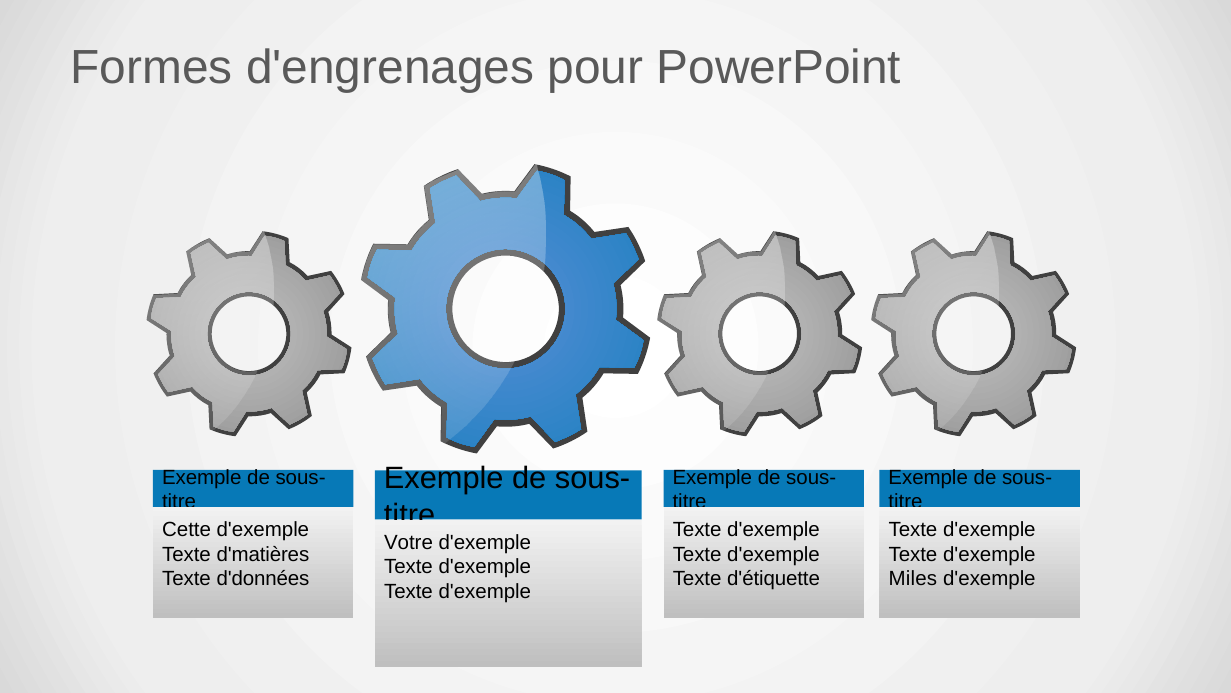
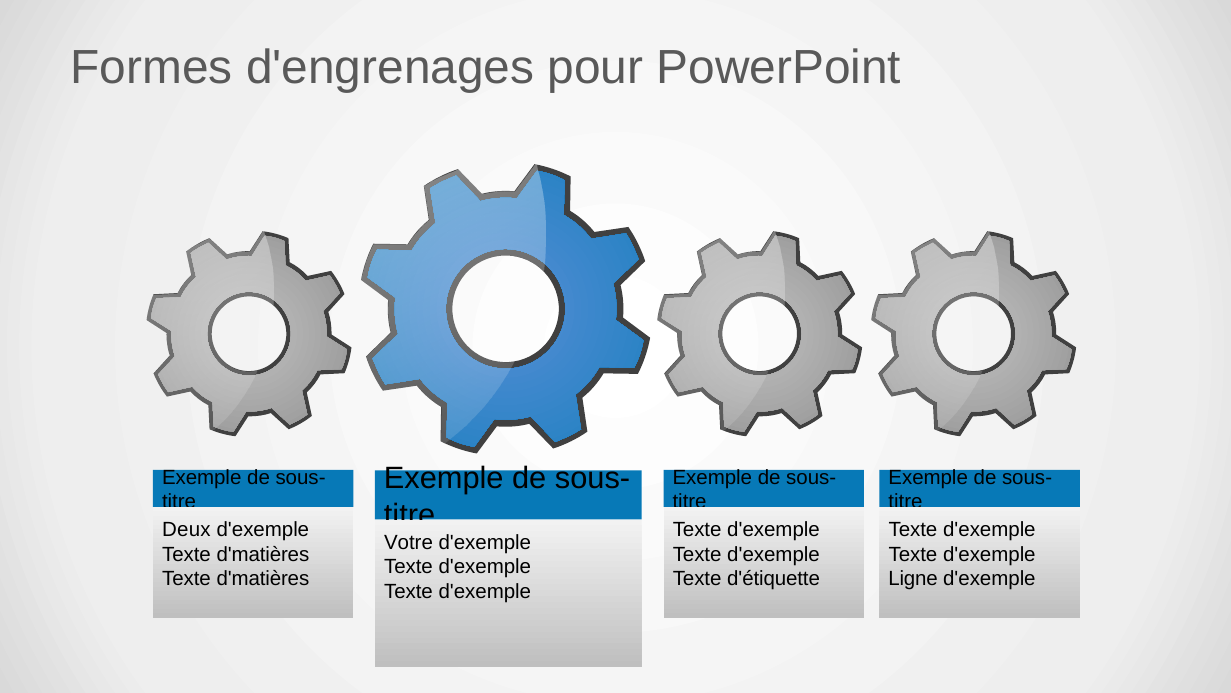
Cette: Cette -> Deux (186, 529)
d'données: d'données -> d'matières (263, 579)
Miles: Miles -> Ligne (913, 579)
